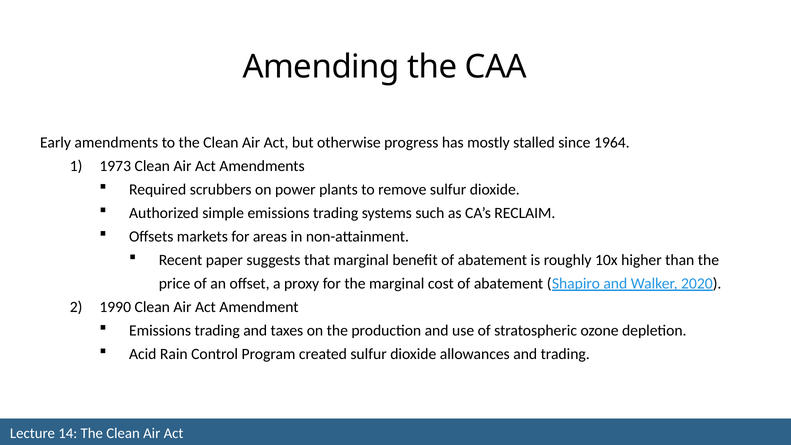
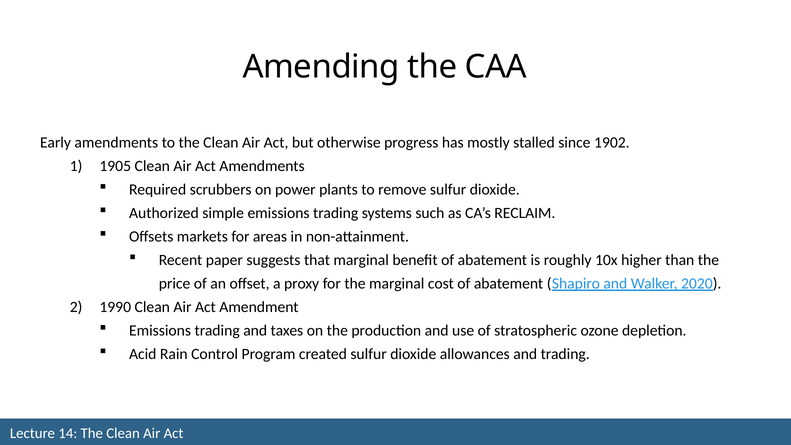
1964: 1964 -> 1902 (612, 143)
1973: 1973 -> 1905 (115, 166)
